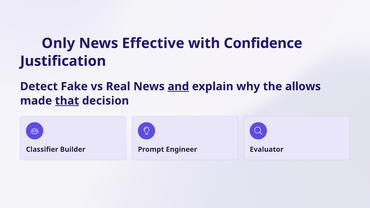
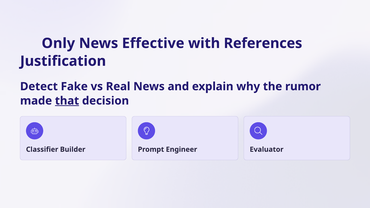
Confidence: Confidence -> References (263, 43)
and underline: present -> none (178, 87)
allows: allows -> rumor (303, 87)
